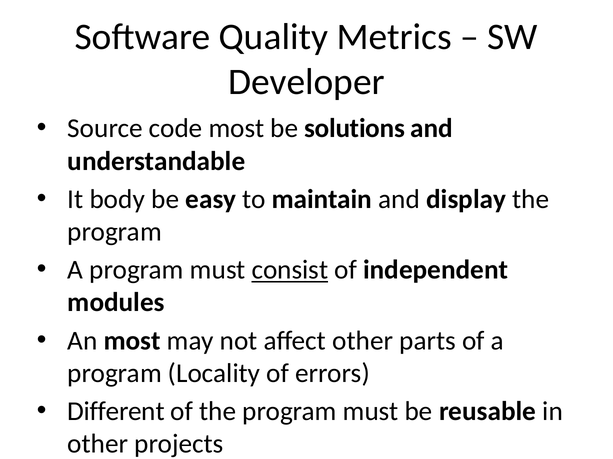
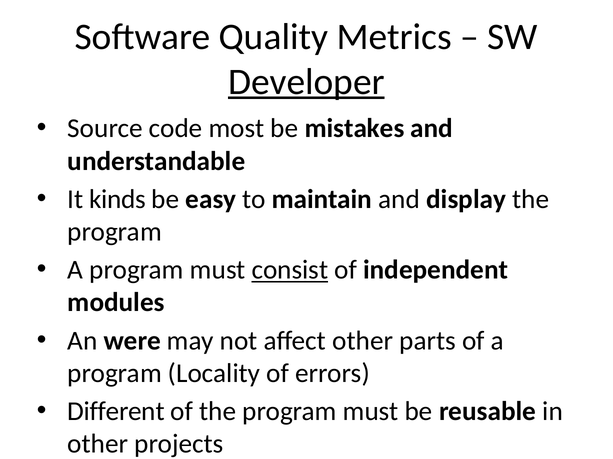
Developer underline: none -> present (306, 82)
solutions: solutions -> mistakes (355, 129)
body: body -> kinds (117, 199)
An most: most -> were (132, 341)
